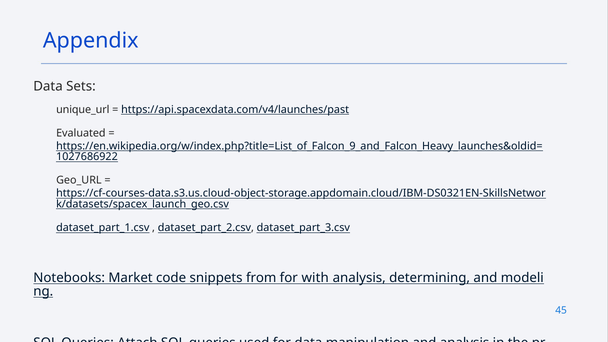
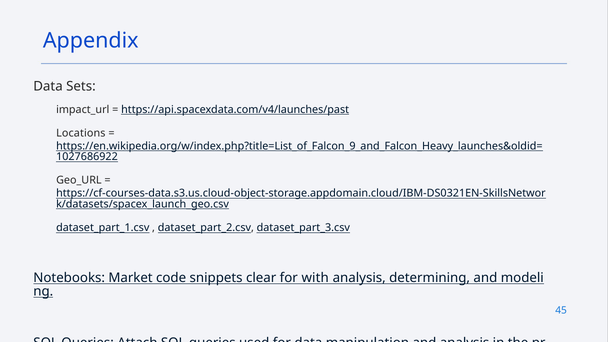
unique_url: unique_url -> impact_url (83, 109)
Evaluated: Evaluated -> Locations (81, 133)
from: from -> clear (261, 278)
